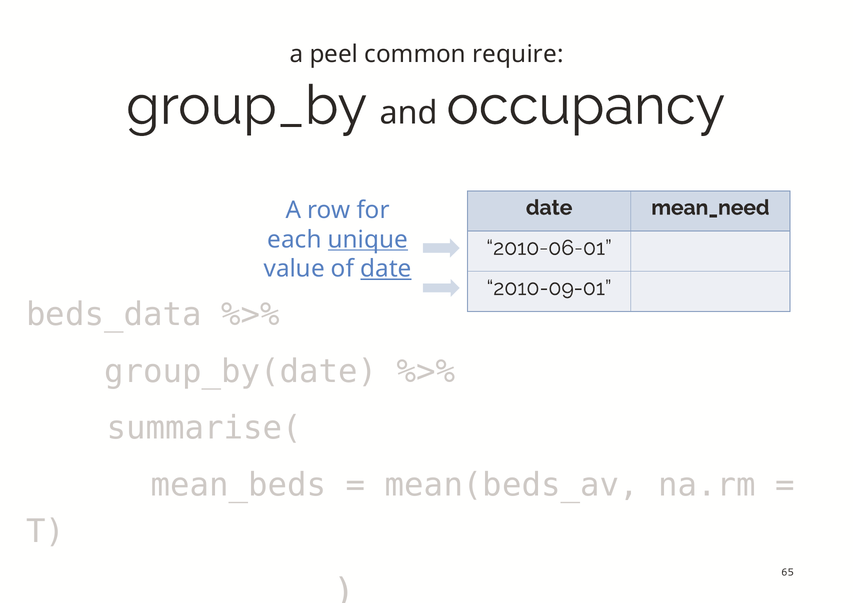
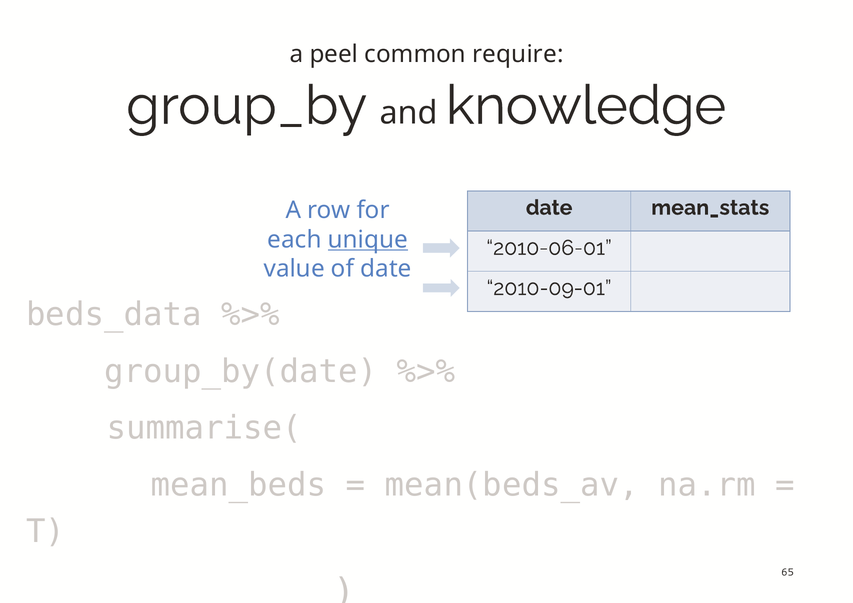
occupancy: occupancy -> knowledge (586, 106)
mean_need: mean_need -> mean_stats (710, 208)
date underline: present -> none (386, 269)
